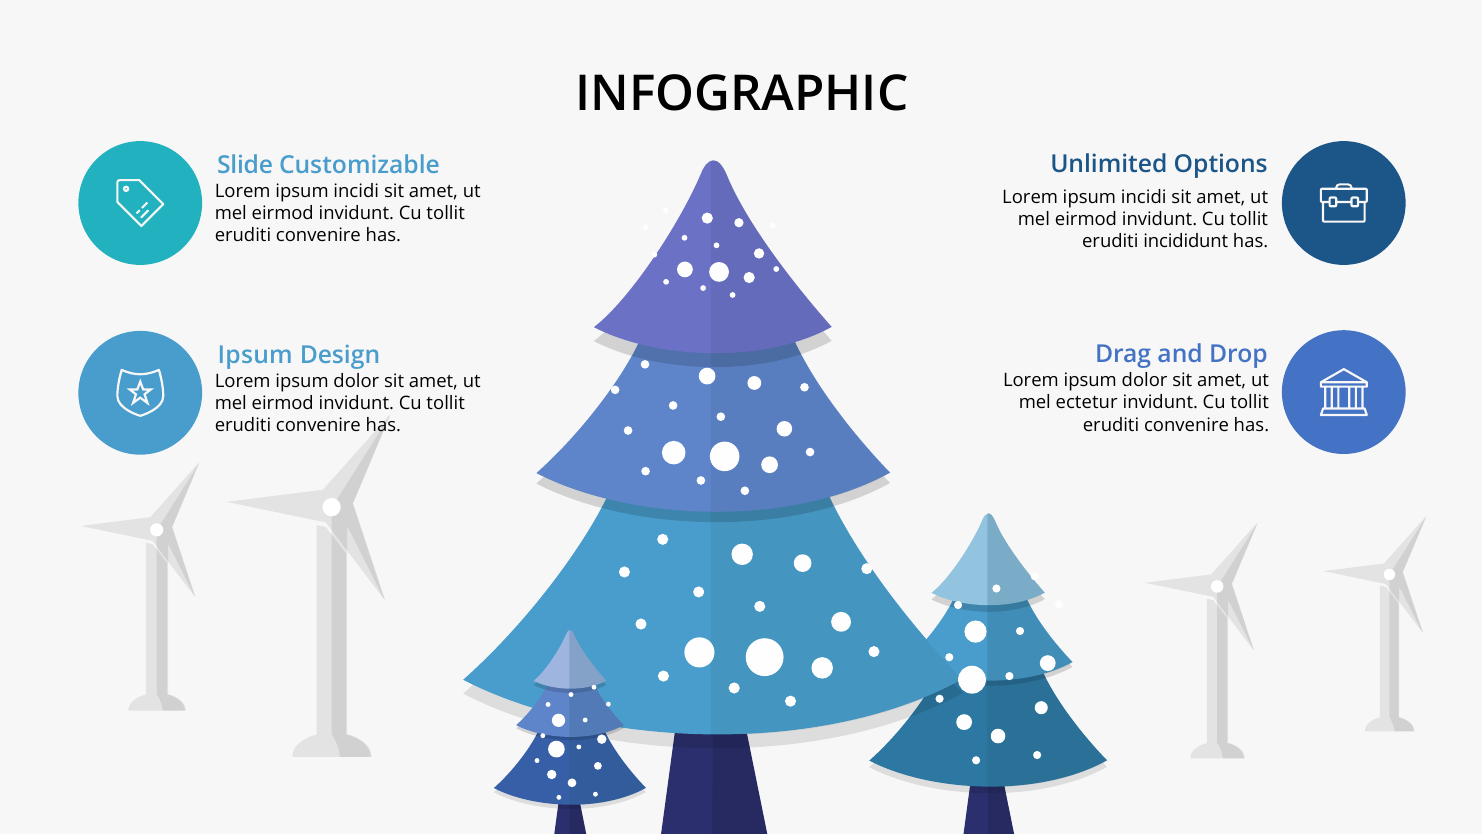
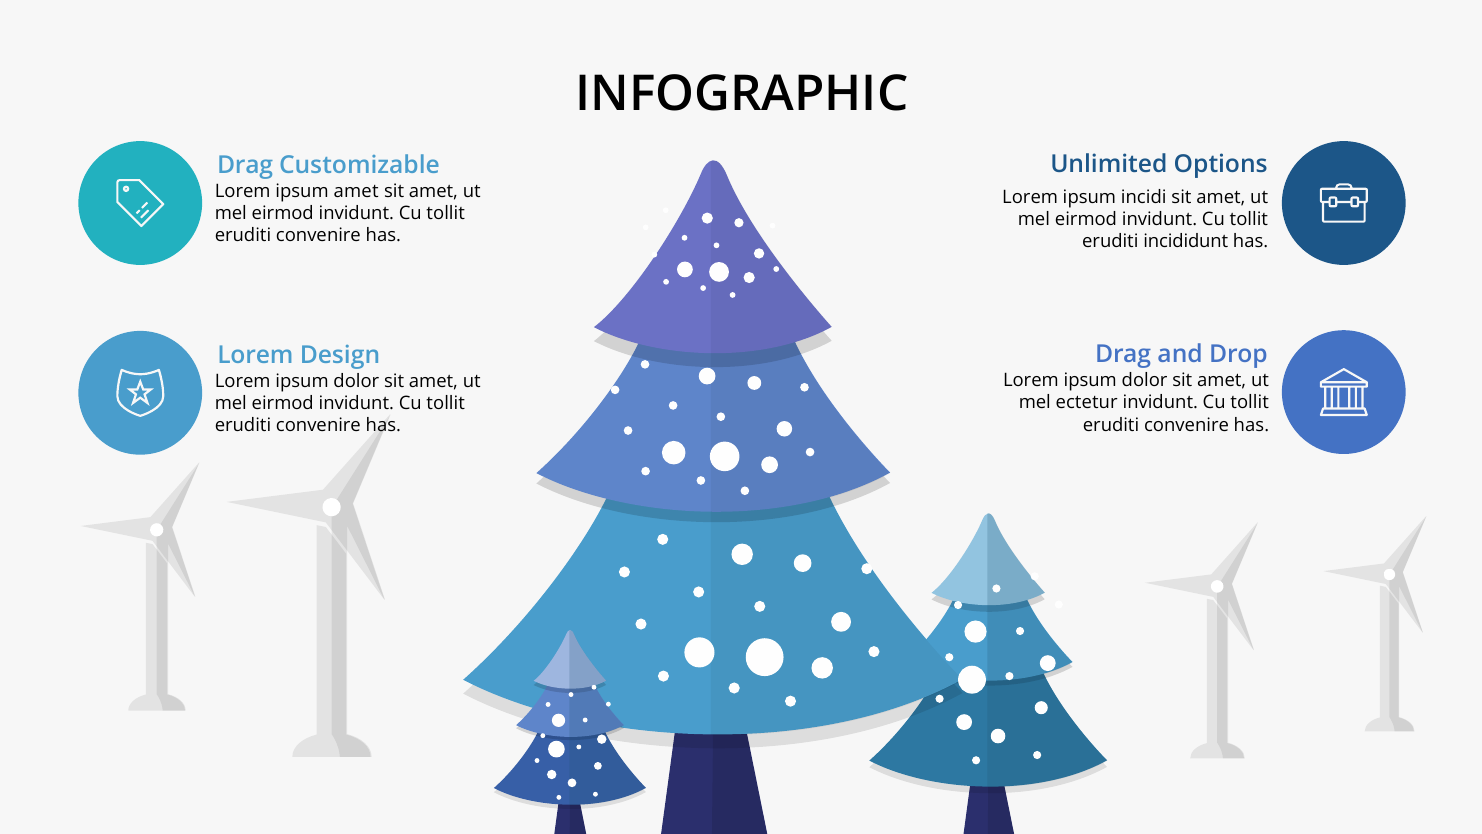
Slide: Slide -> Drag (245, 165)
incidi: incidi -> amet (356, 191)
Ipsum: Ipsum -> Lorem (255, 355)
